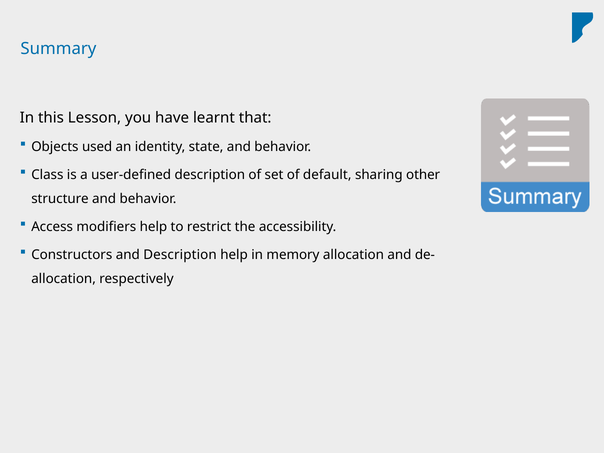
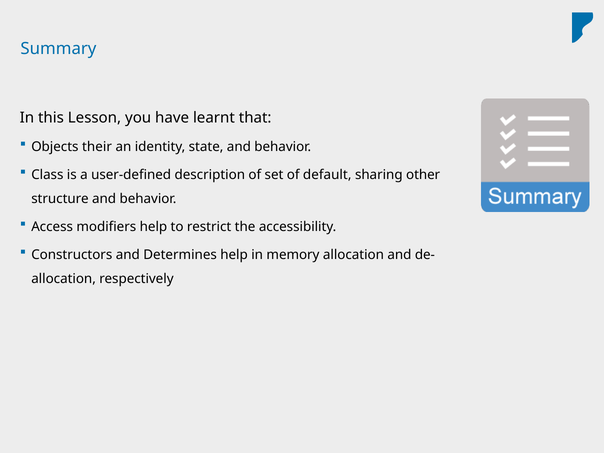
used: used -> their (97, 147)
and Description: Description -> Determines (180, 255)
